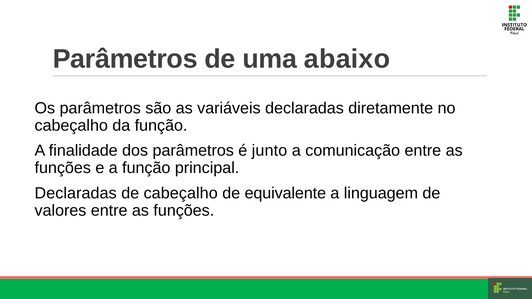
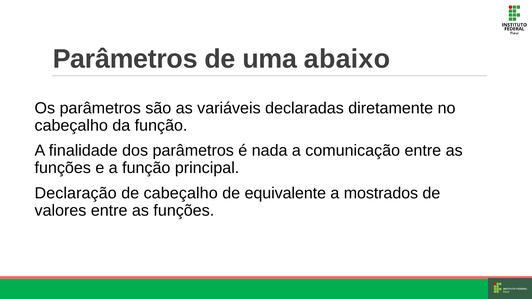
junto: junto -> nada (270, 151)
Declaradas: Declaradas -> Declaração (76, 193)
linguagem: linguagem -> mostrados (381, 193)
